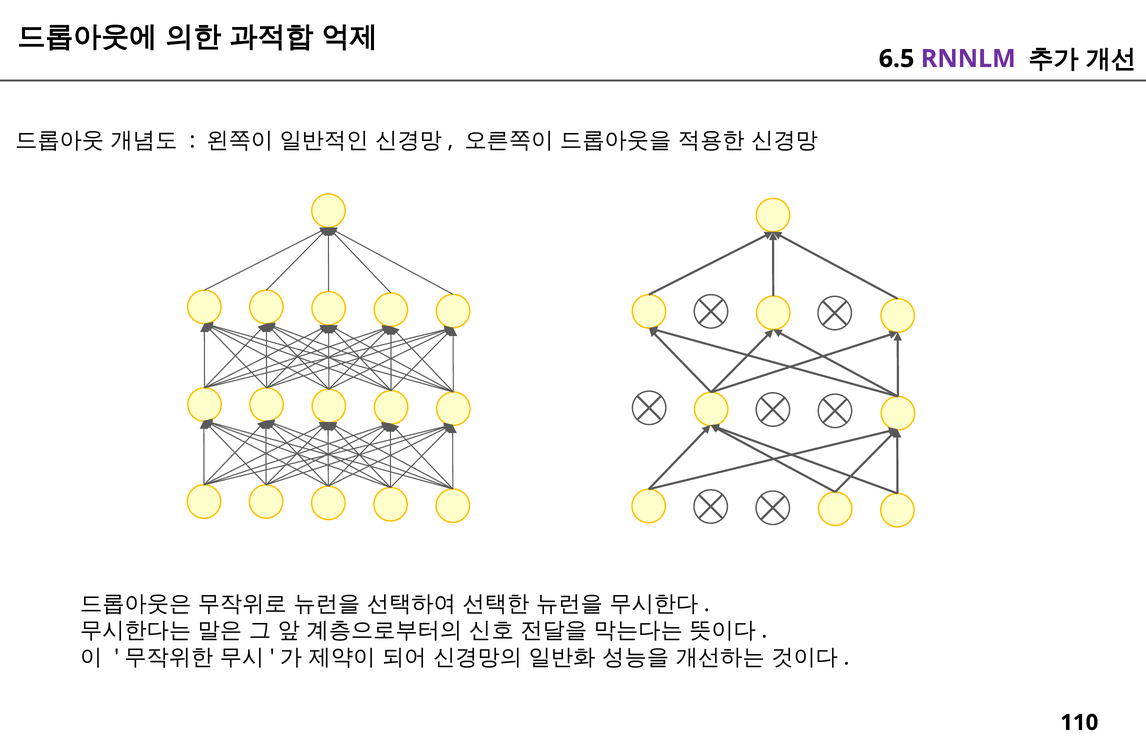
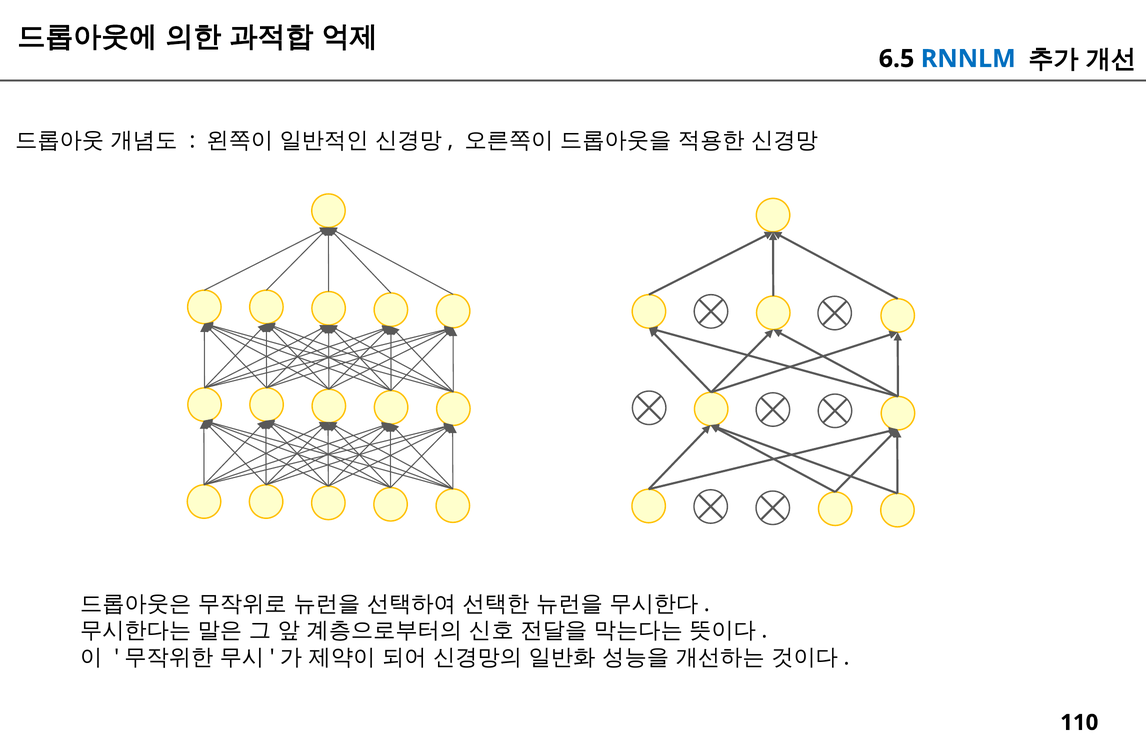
RNNLM colour: purple -> blue (968, 59)
